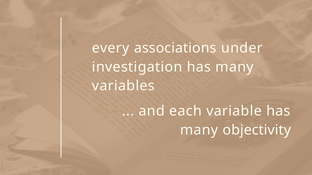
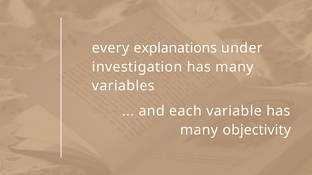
associations: associations -> explanations (175, 48)
